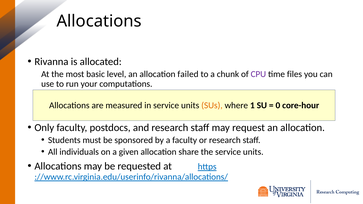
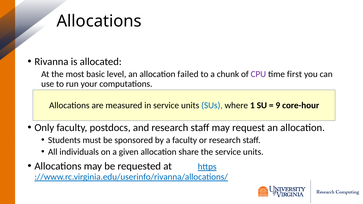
files: files -> first (294, 74)
SUs colour: orange -> blue (212, 106)
0: 0 -> 9 (278, 106)
